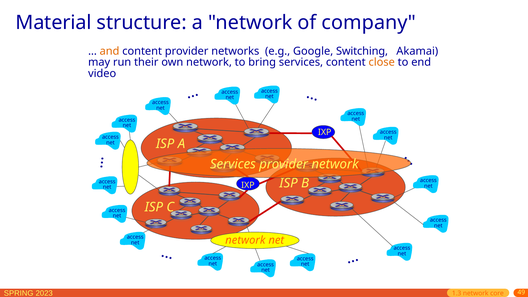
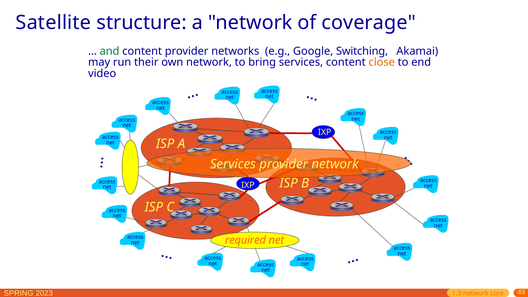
Material: Material -> Satellite (53, 23)
company: company -> coverage (369, 23)
and colour: orange -> green (110, 51)
network: network -> required (245, 240)
